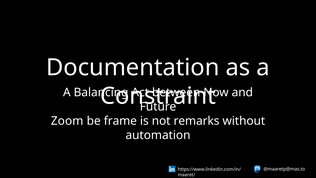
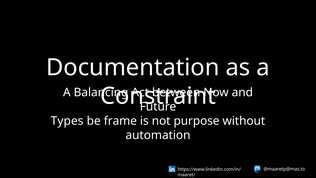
Zoom: Zoom -> Types (67, 121)
remarks: remarks -> purpose (197, 121)
